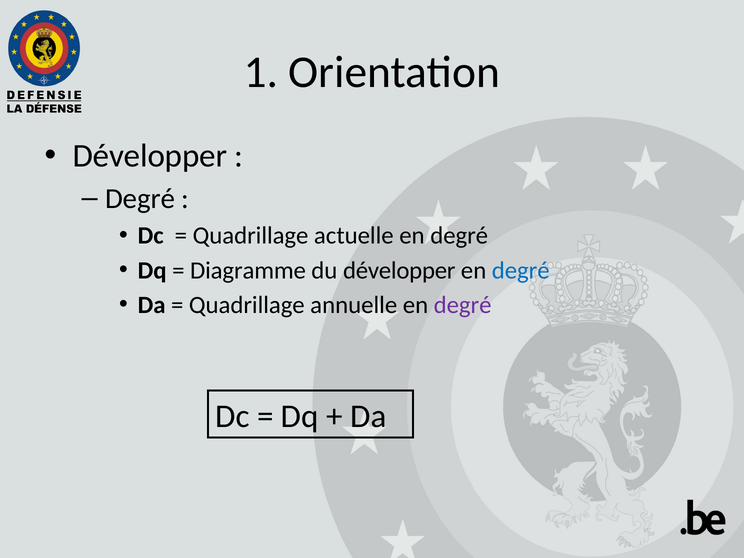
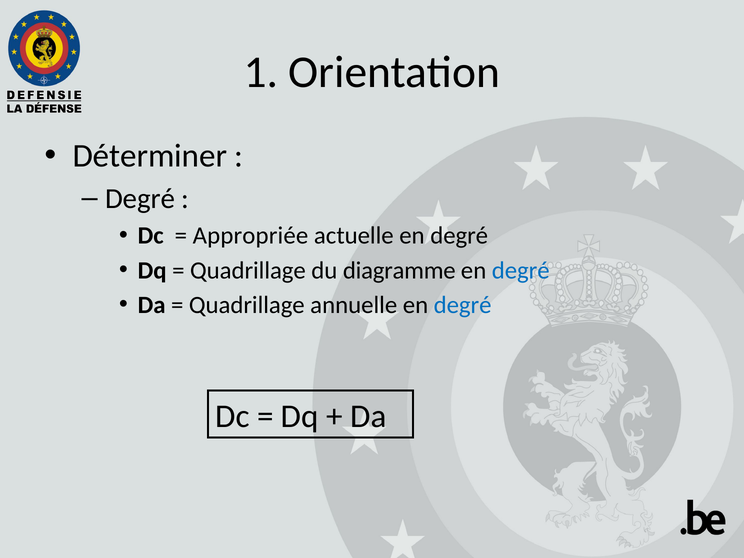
Développer: Développer -> Déterminer (150, 156)
Quadrillage: Quadrillage -> Appropriée (250, 236)
Diagramme: Diagramme -> Quadrillage (248, 270)
du développer: développer -> diagramme (399, 270)
degré colour: purple -> blue (463, 305)
